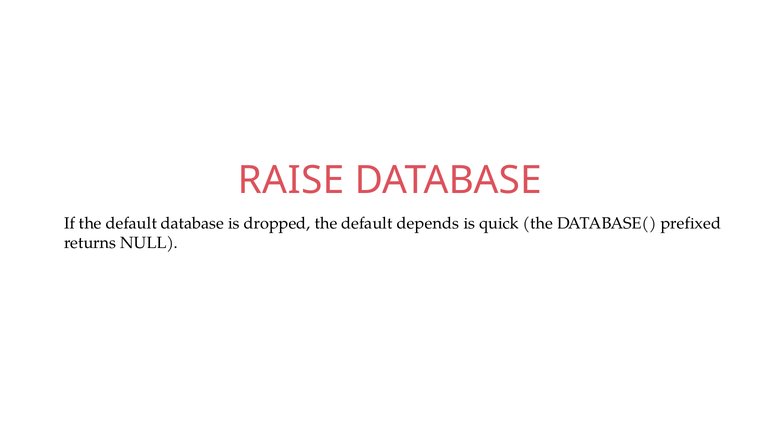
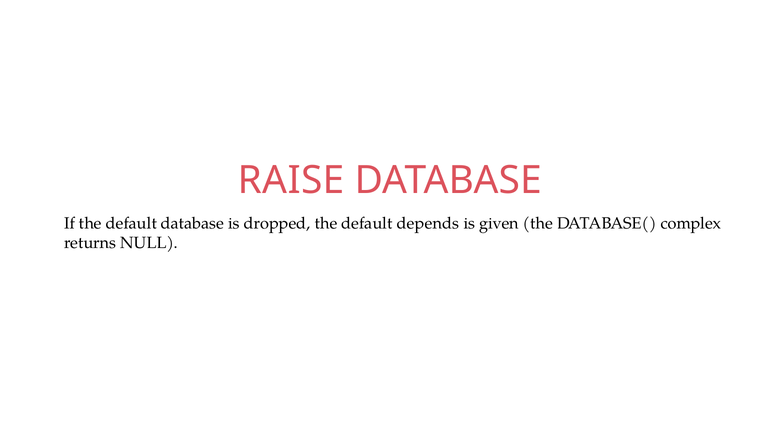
quick: quick -> given (499, 223)
prefixed: prefixed -> complex (691, 223)
